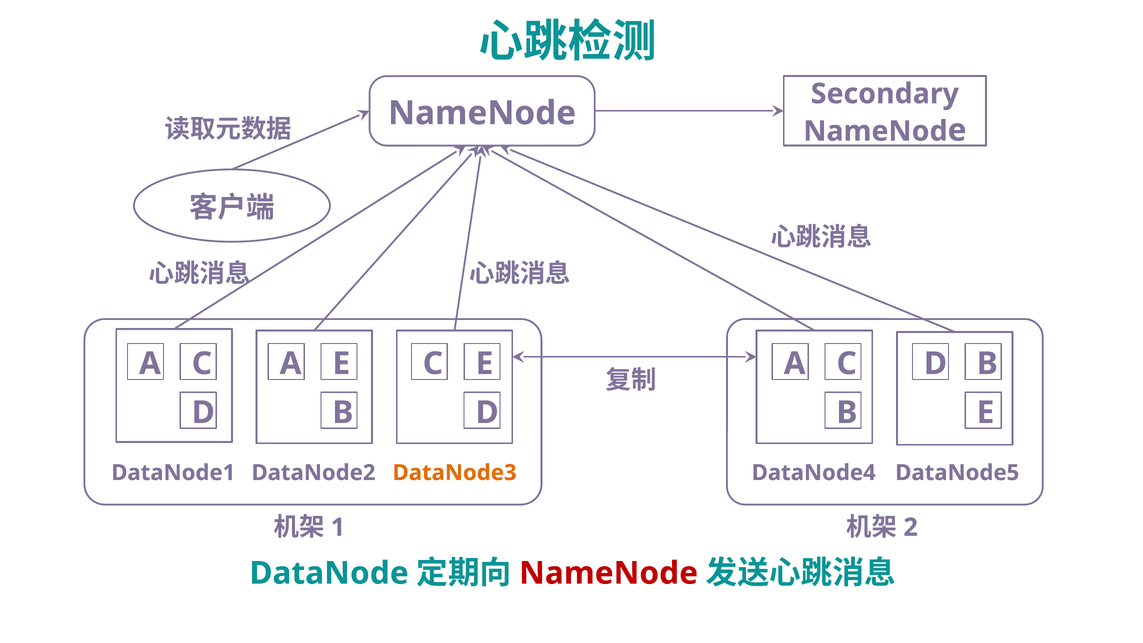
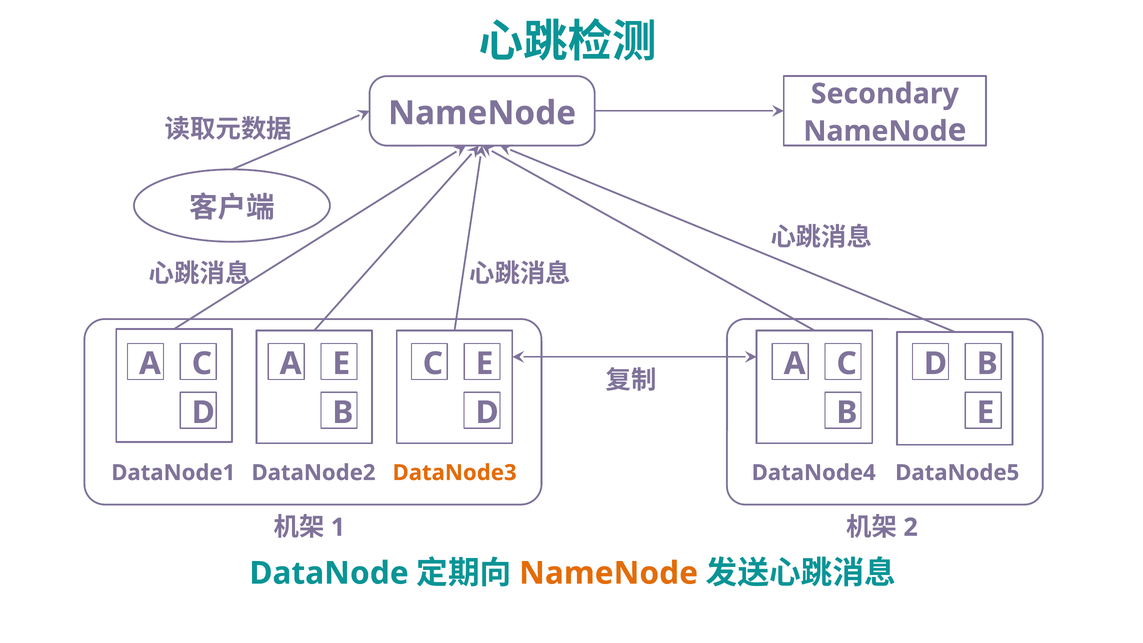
NameNode colour: red -> orange (609, 573)
